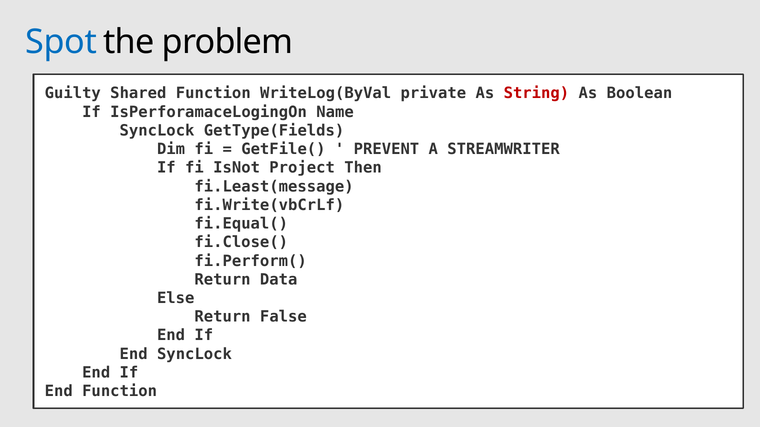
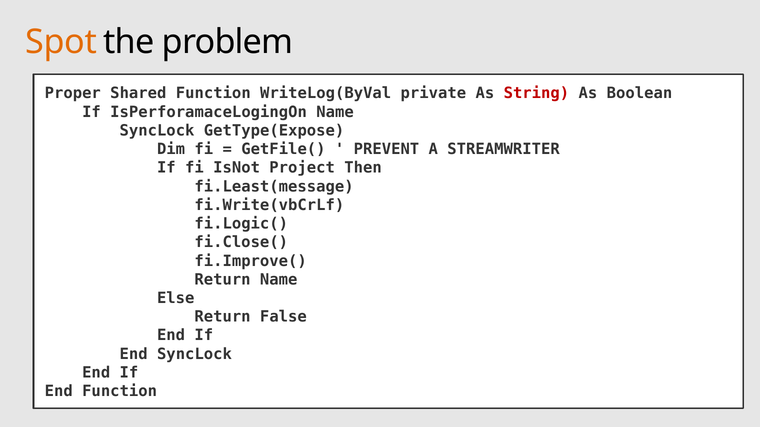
Spot colour: blue -> orange (61, 42)
Guilty: Guilty -> Proper (73, 93)
GetType(Fields: GetType(Fields -> GetType(Expose (274, 131)
fi.Equal(: fi.Equal( -> fi.Logic( (241, 224)
fi.Perform(: fi.Perform( -> fi.Improve( (251, 261)
Return Data: Data -> Name (279, 280)
